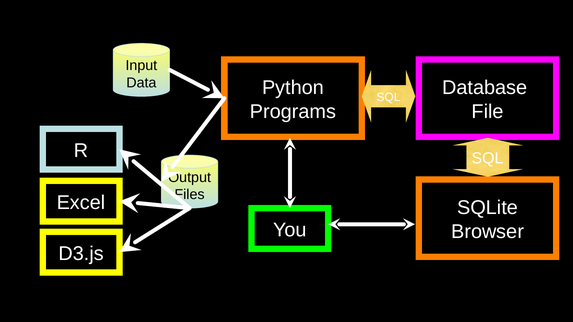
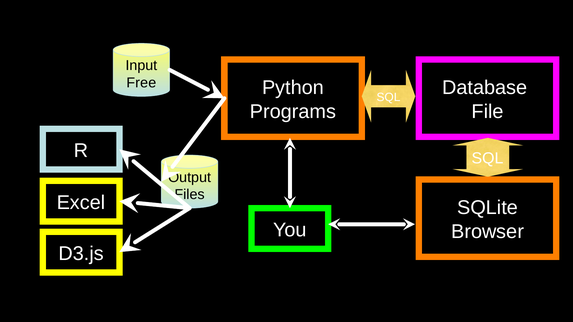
Data: Data -> Free (141, 83)
